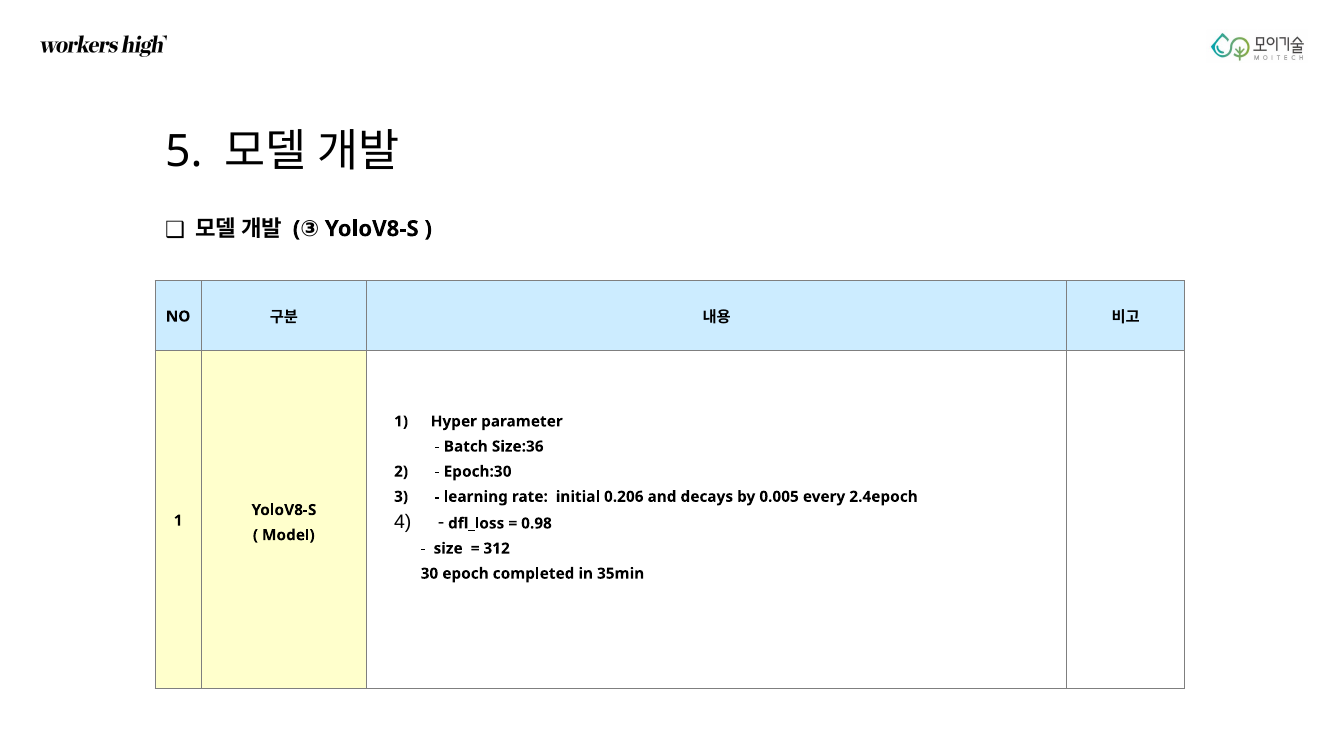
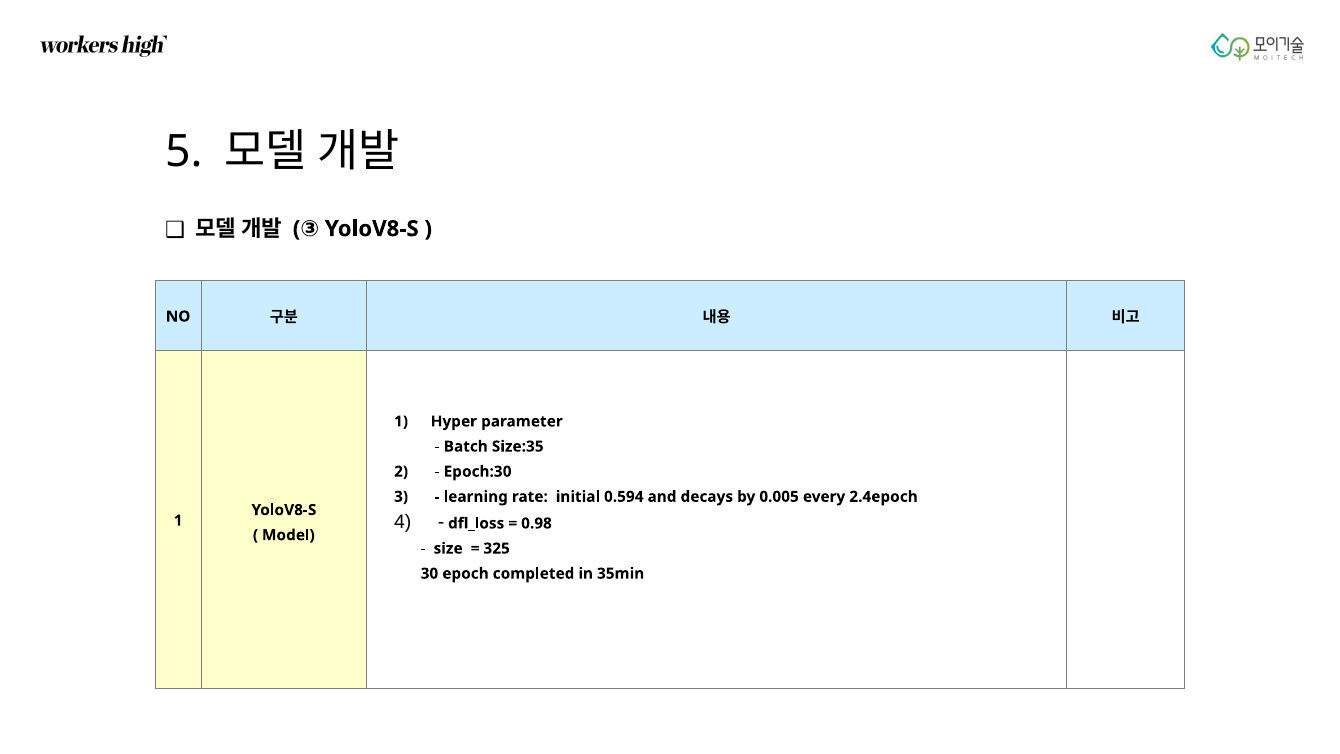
Size:36: Size:36 -> Size:35 (518, 446)
0.206: 0.206 -> 0.594 (624, 497)
312: 312 -> 325 (497, 548)
